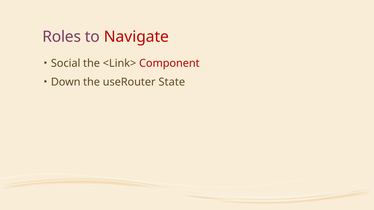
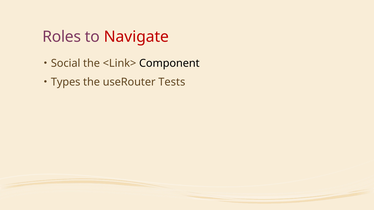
Component colour: red -> black (169, 63)
Down: Down -> Types (66, 82)
State: State -> Tests (172, 82)
